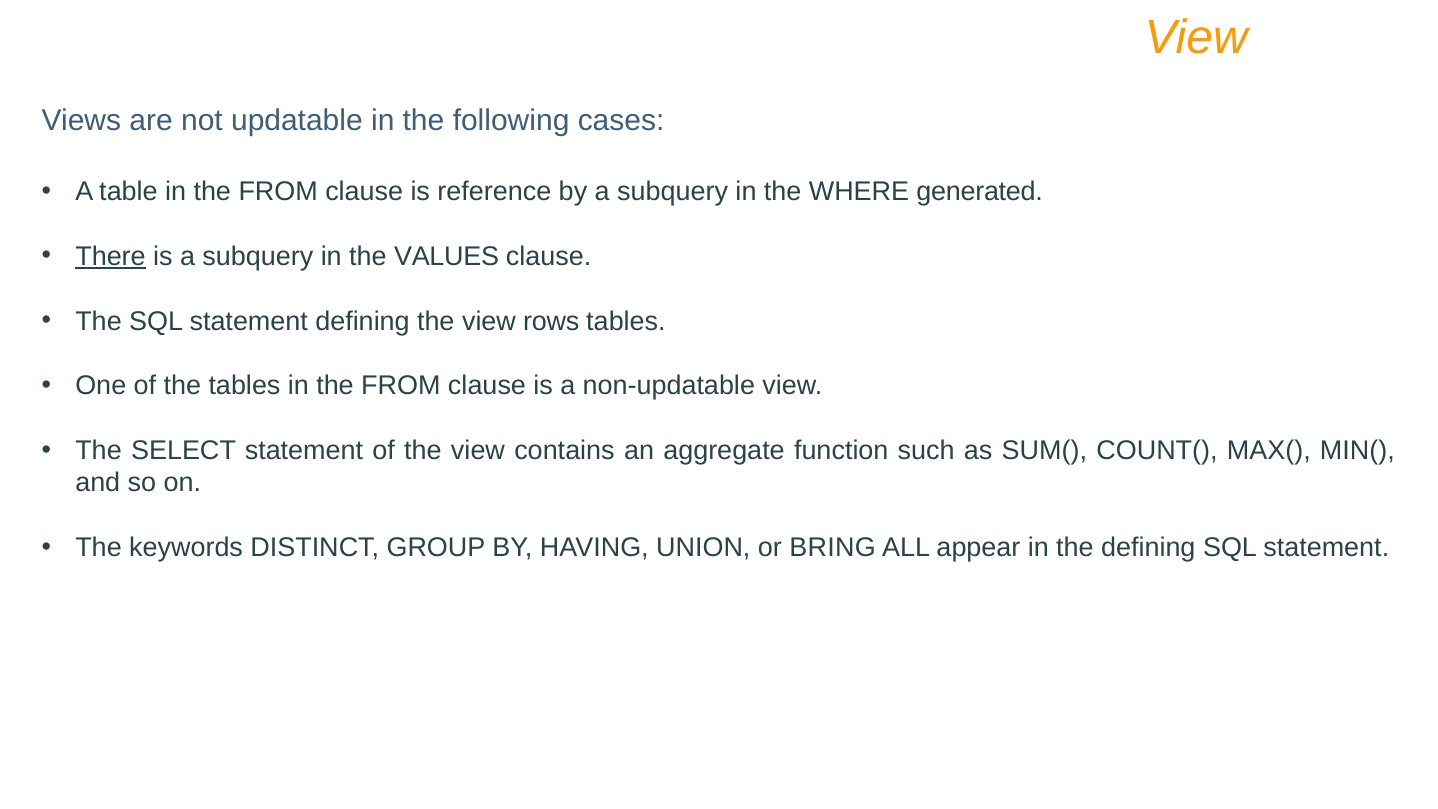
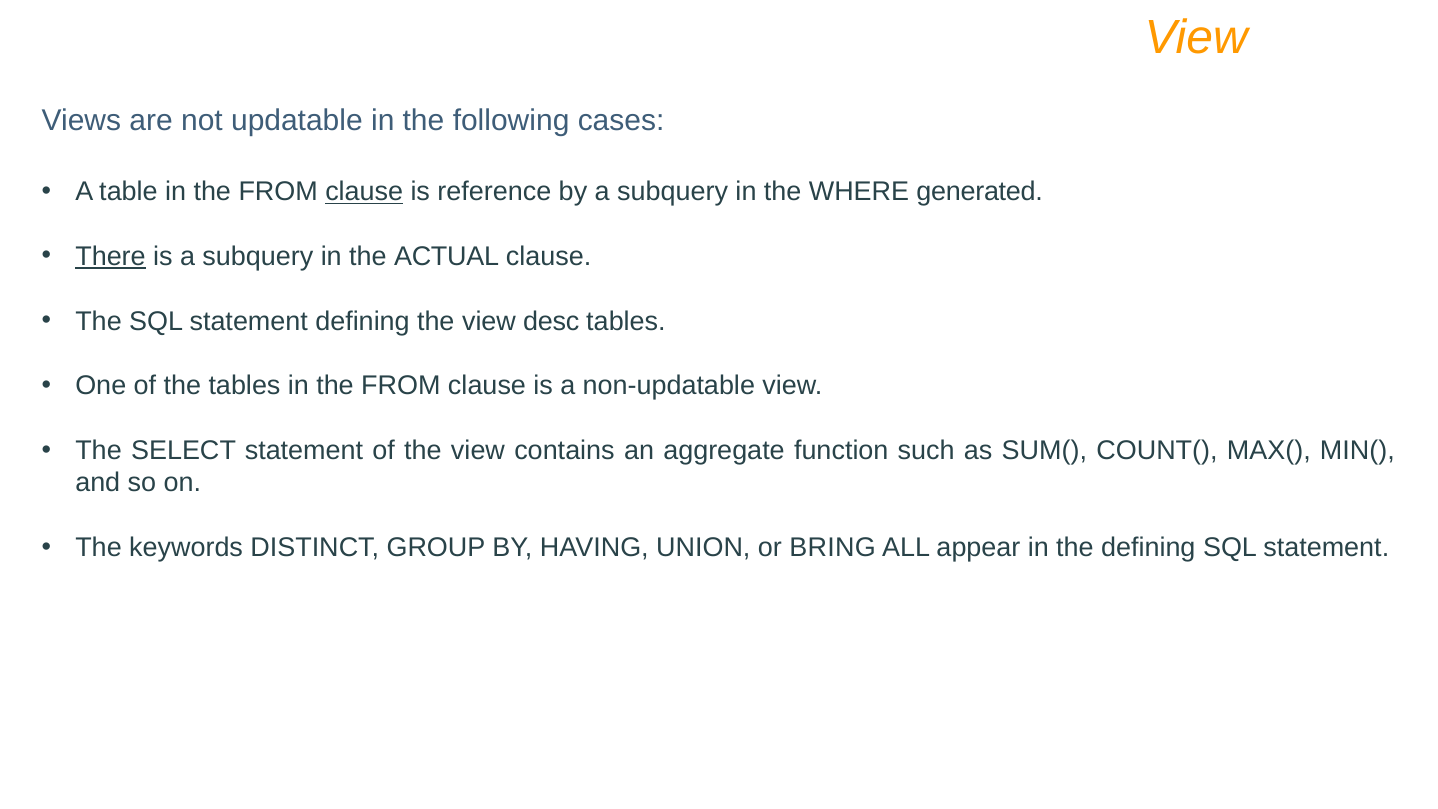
clause underline: none -> present (364, 192)
VALUES: VALUES -> ACTUAL (447, 256)
rows: rows -> desc (551, 321)
